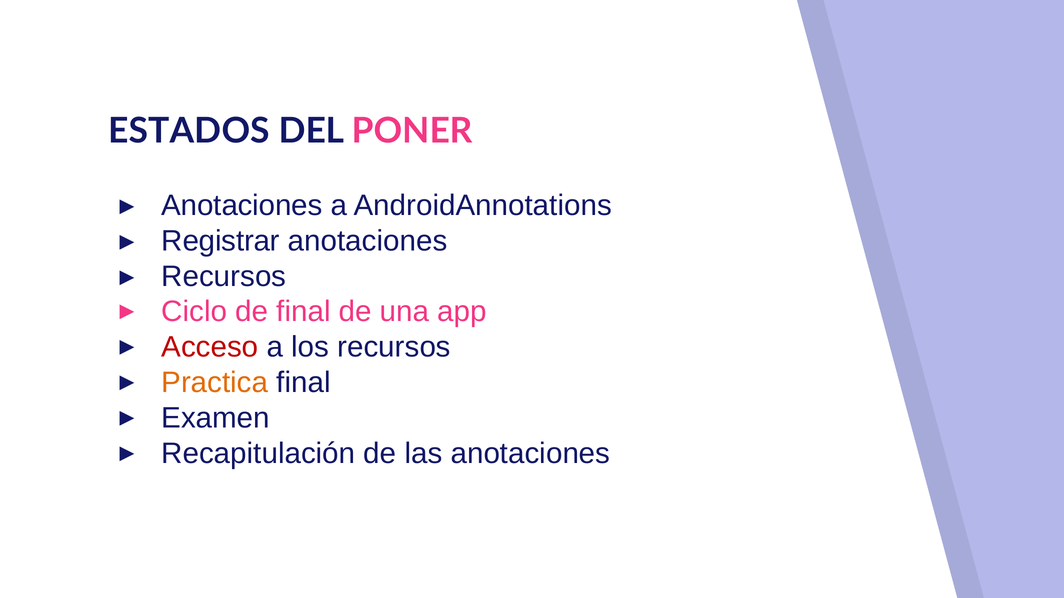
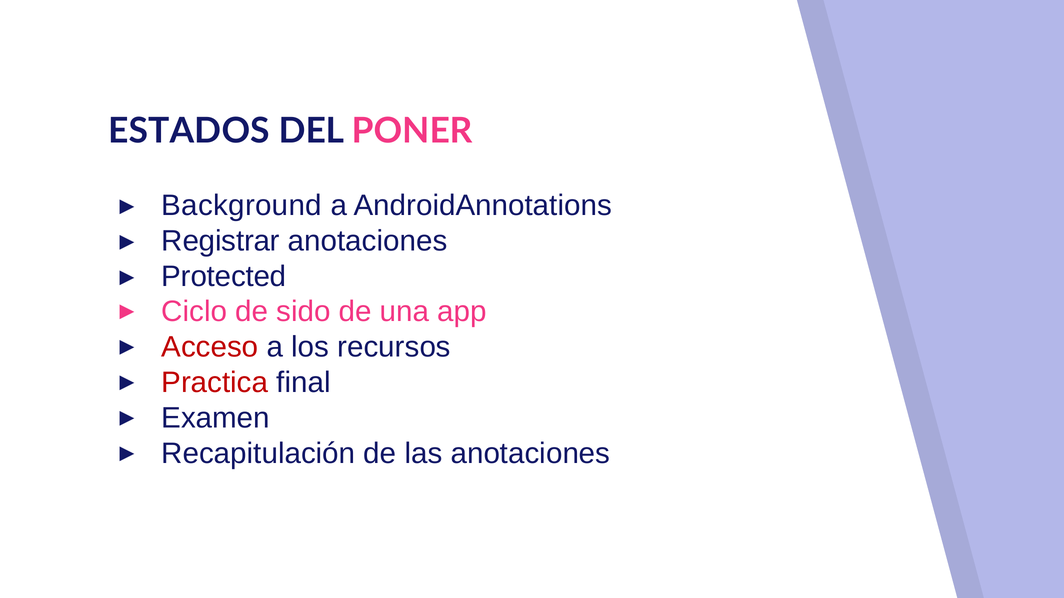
Anotaciones: Anotaciones -> Background (242, 206)
Recursos: Recursos -> Protected (224, 277)
de final: final -> sido (303, 312)
Practica colour: orange -> red (215, 383)
